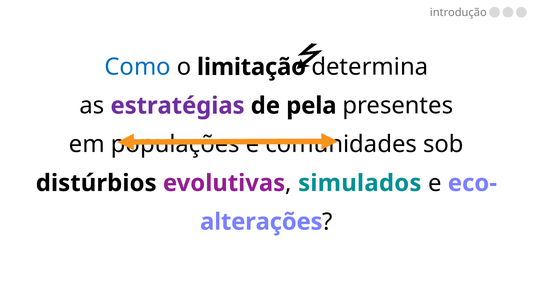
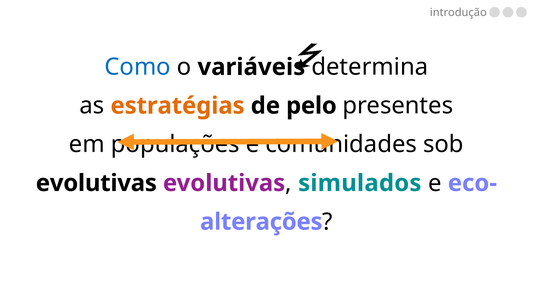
limitação: limitação -> variáveis (251, 67)
estratégias colour: purple -> orange (178, 106)
pela: pela -> pelo (311, 106)
distúrbios: distúrbios -> evolutivas (96, 183)
